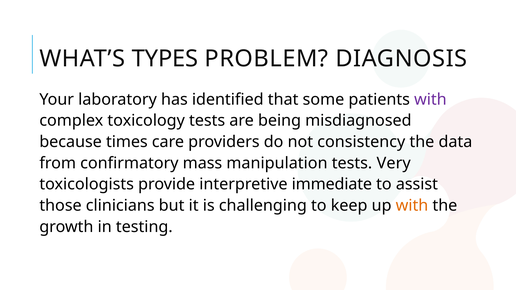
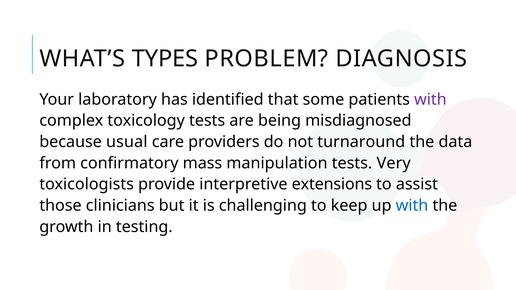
times: times -> usual (127, 142)
consistency: consistency -> turnaround (361, 142)
immediate: immediate -> extensions (332, 184)
with colour: orange -> blue (412, 206)
